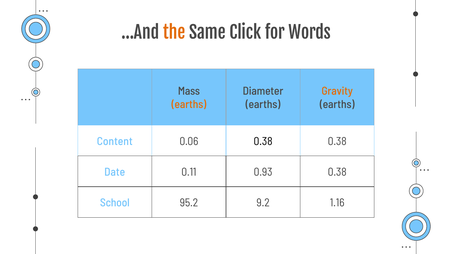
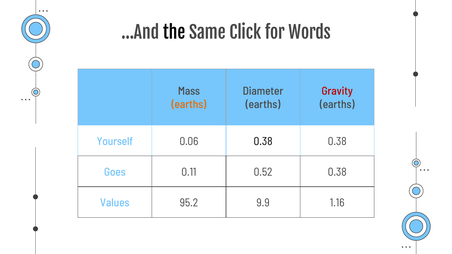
the colour: orange -> black (174, 33)
Gravity colour: orange -> red (337, 91)
Content: Content -> Yourself (115, 141)
Date: Date -> Goes (115, 172)
0.93: 0.93 -> 0.52 (263, 172)
School: School -> Values (115, 203)
9.2: 9.2 -> 9.9 (263, 203)
